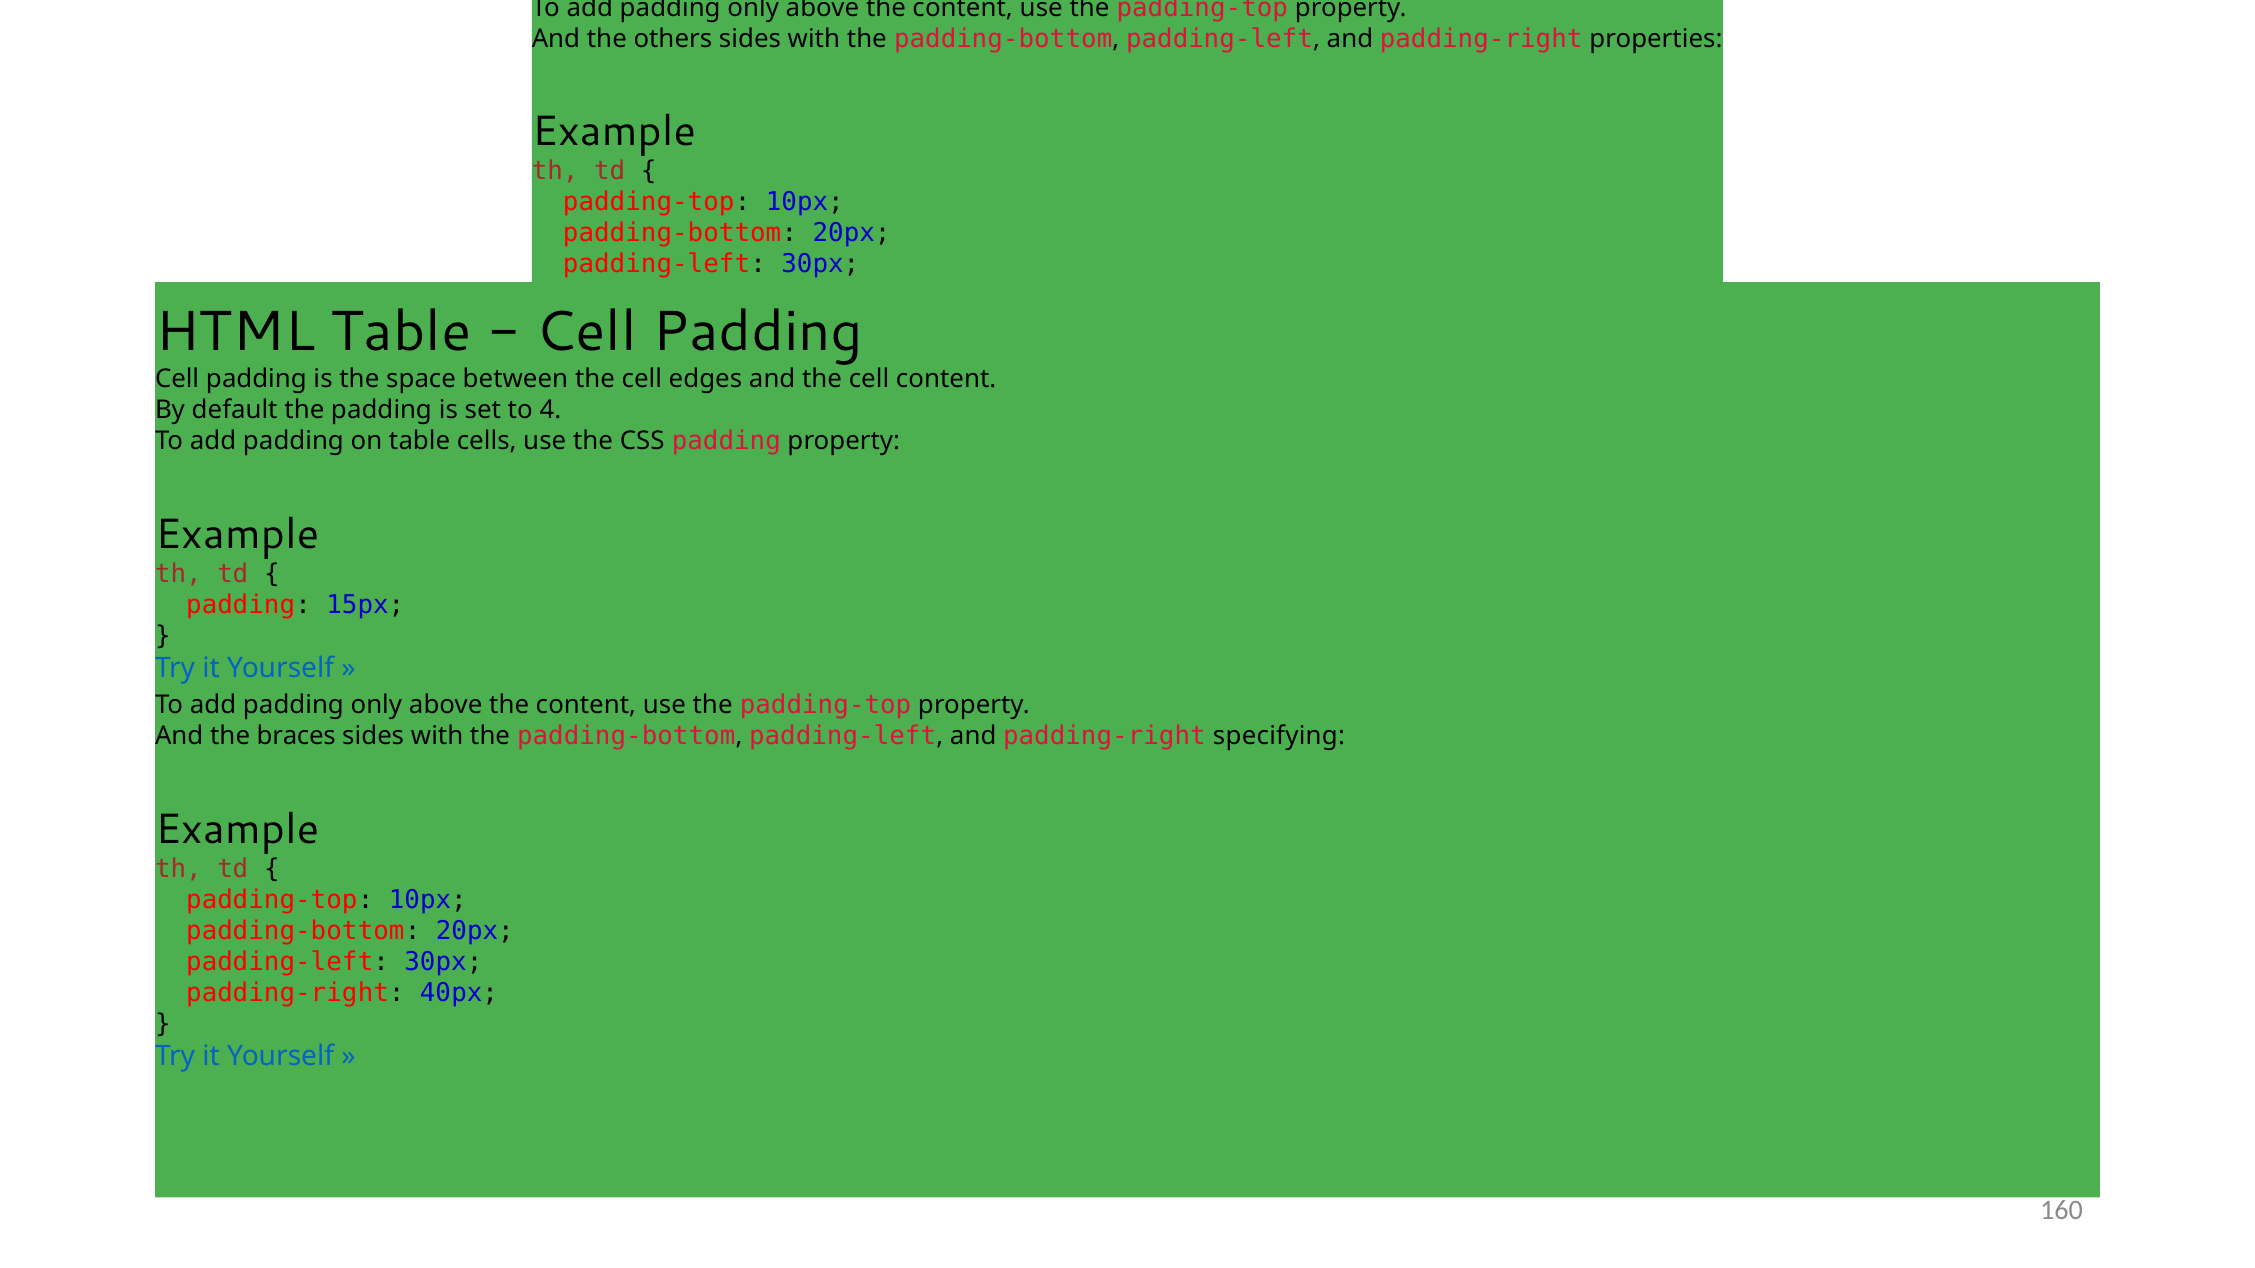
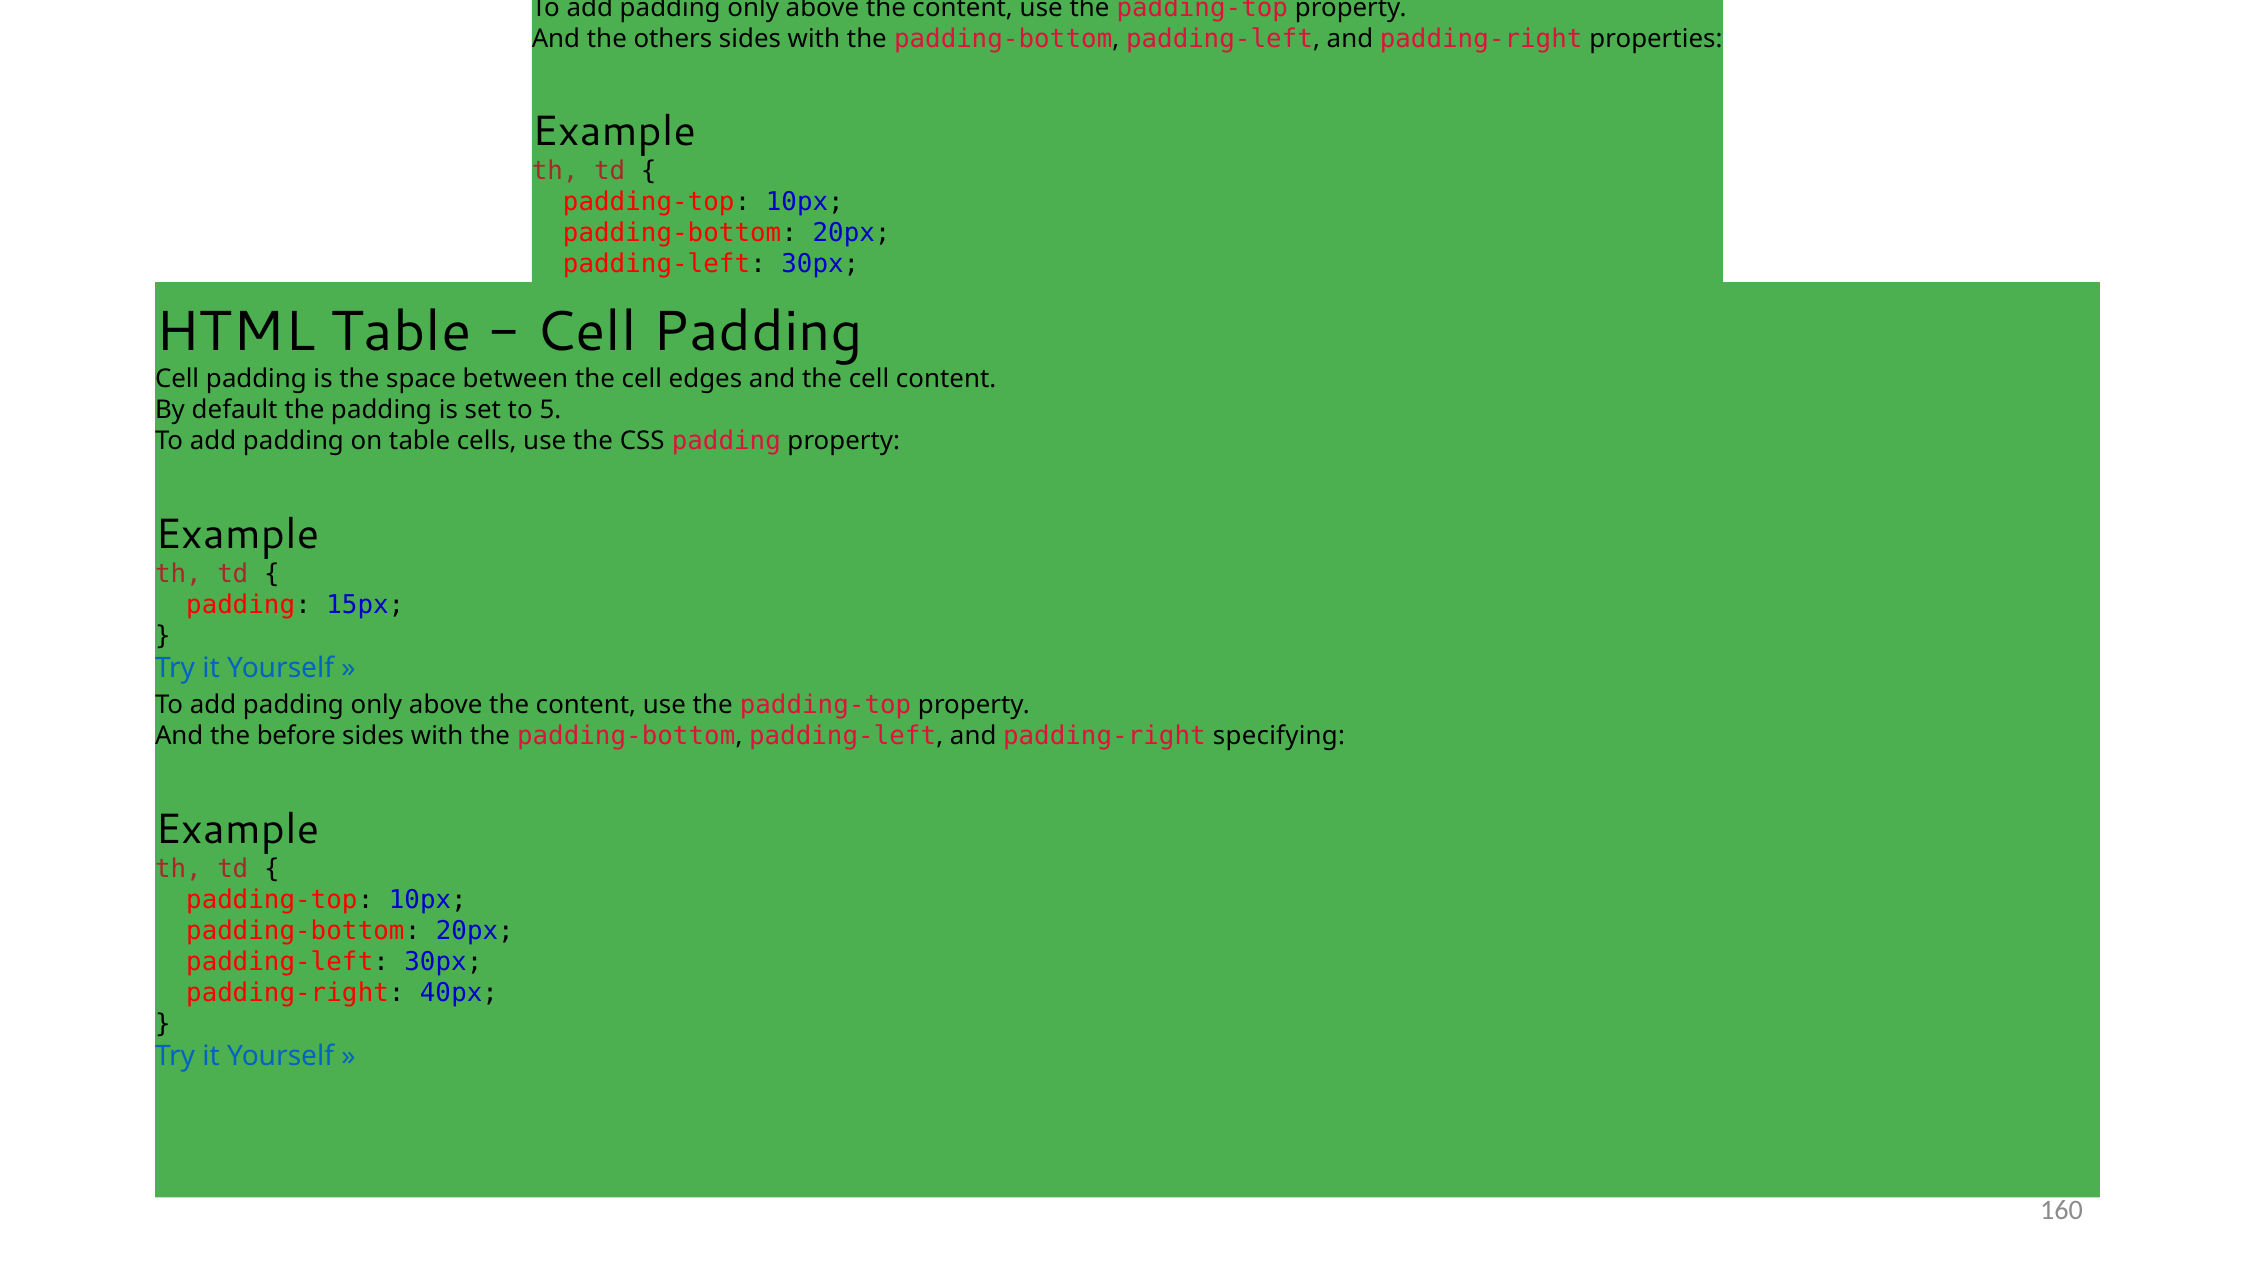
4: 4 -> 5 (550, 411)
braces: braces -> before (296, 737)
